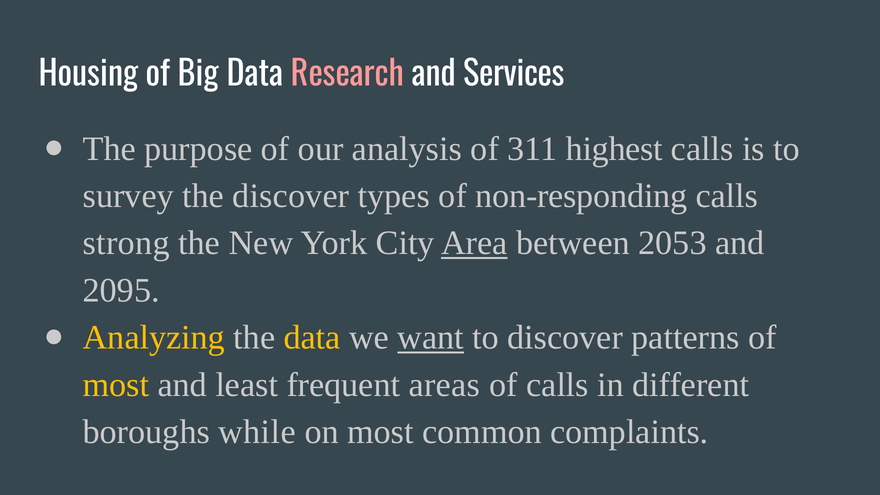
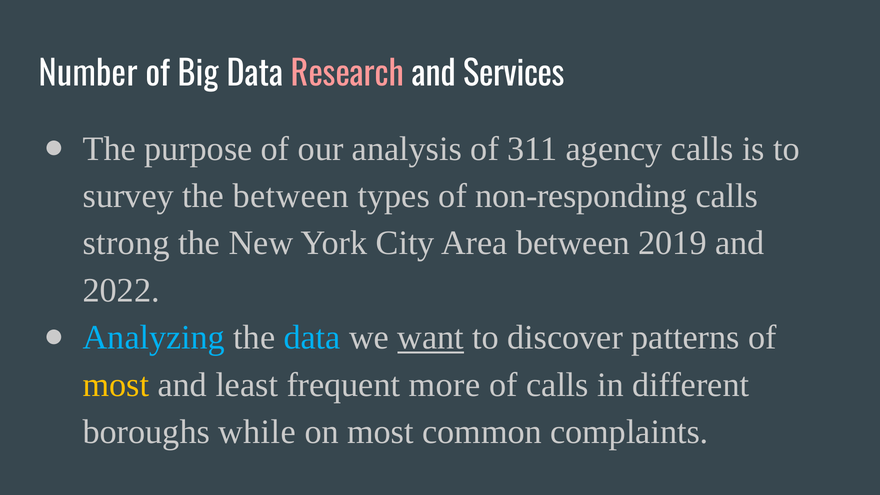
Housing: Housing -> Number (88, 75)
highest: highest -> agency (614, 149)
the discover: discover -> between (291, 196)
Area underline: present -> none (474, 243)
2053: 2053 -> 2019 (673, 243)
2095: 2095 -> 2022 (121, 290)
Analyzing colour: yellow -> light blue (154, 338)
data colour: yellow -> light blue (312, 338)
areas: areas -> more (445, 385)
